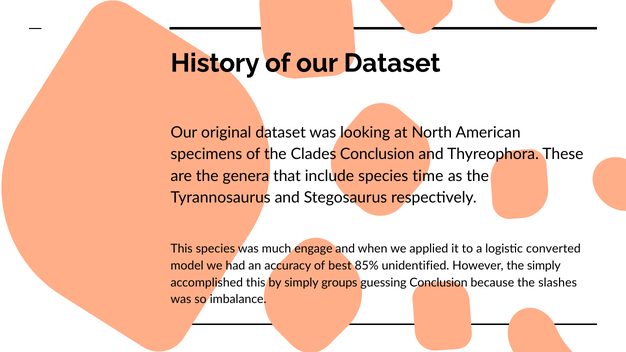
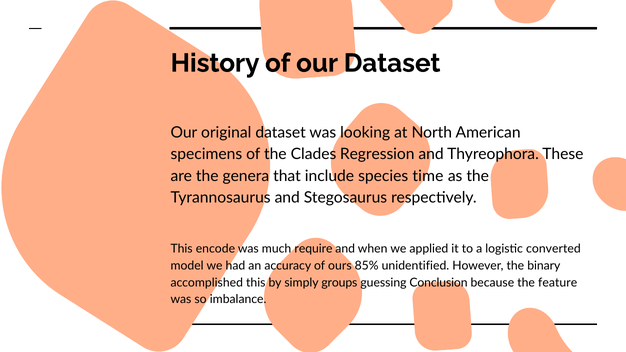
Clades Conclusion: Conclusion -> Regression (377, 154)
This species: species -> encode (215, 249)
engage: engage -> require (314, 249)
best: best -> ours (340, 266)
the simply: simply -> binary (544, 266)
slashes: slashes -> feature (558, 283)
